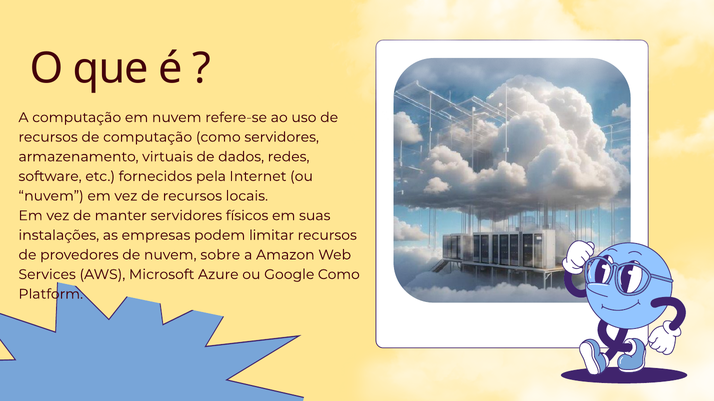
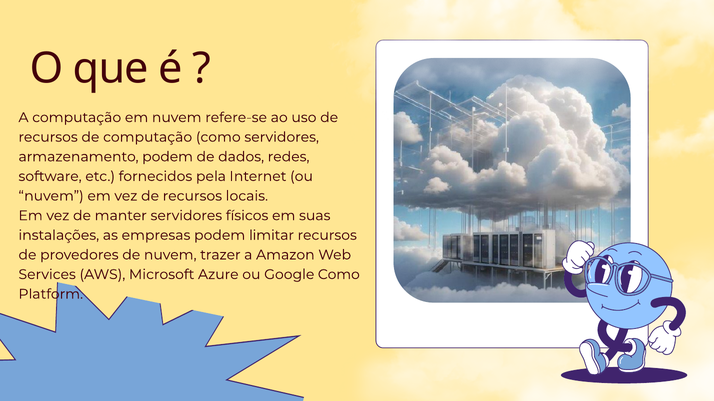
armazenamento virtuais: virtuais -> podem (168, 157)
sobre: sobre -> trazer (220, 255)
